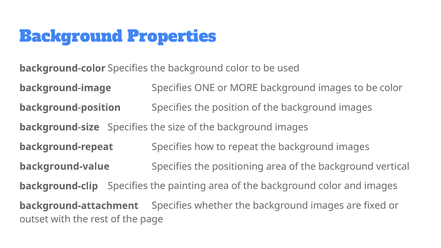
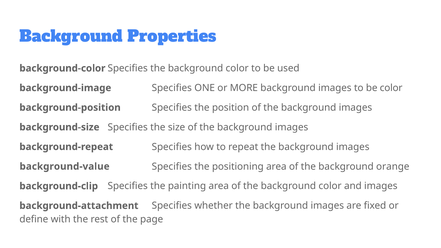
vertical: vertical -> orange (393, 166)
outset: outset -> define (34, 219)
